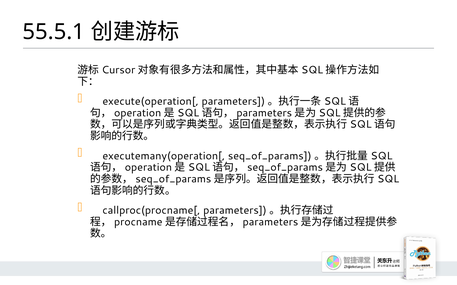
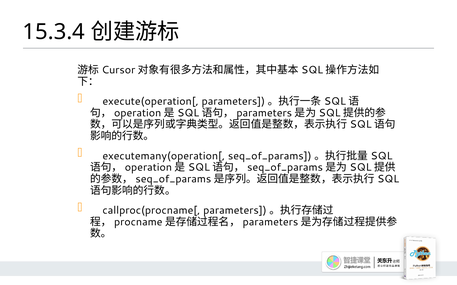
55.5.1: 55.5.1 -> 15.3.4 (54, 32)
